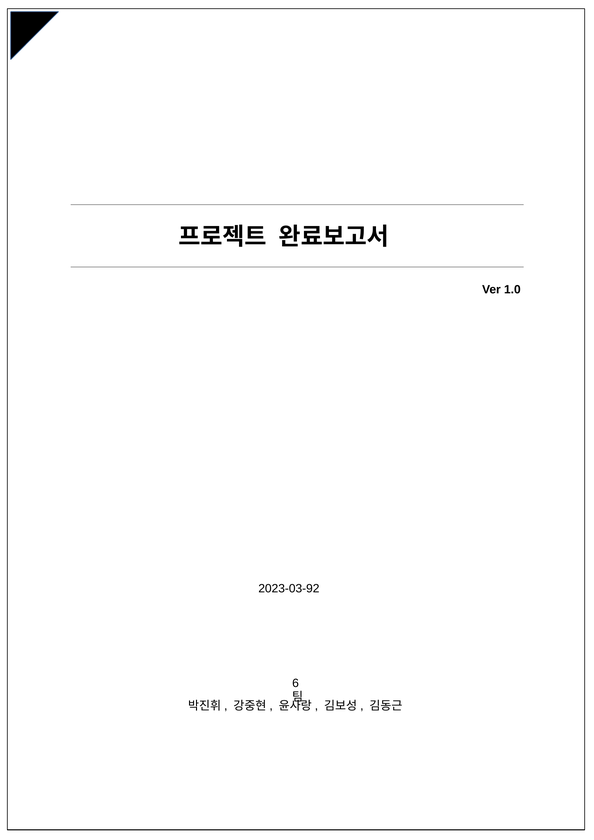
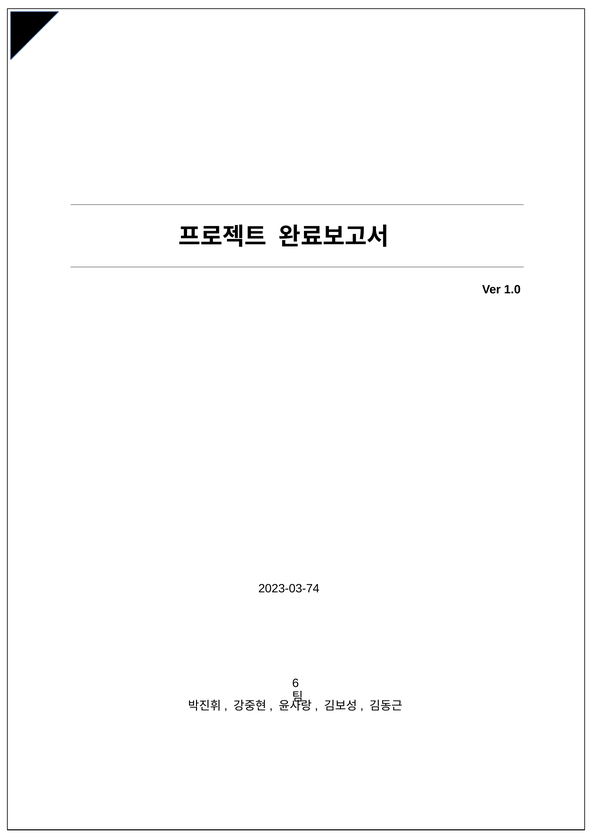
2023-03-92: 2023-03-92 -> 2023-03-74 (289, 588)
